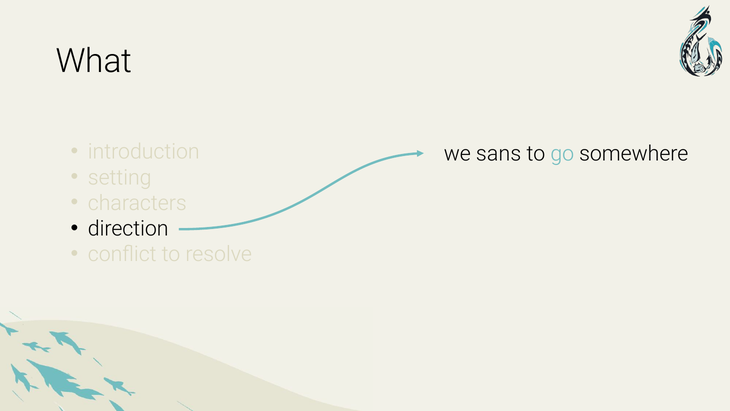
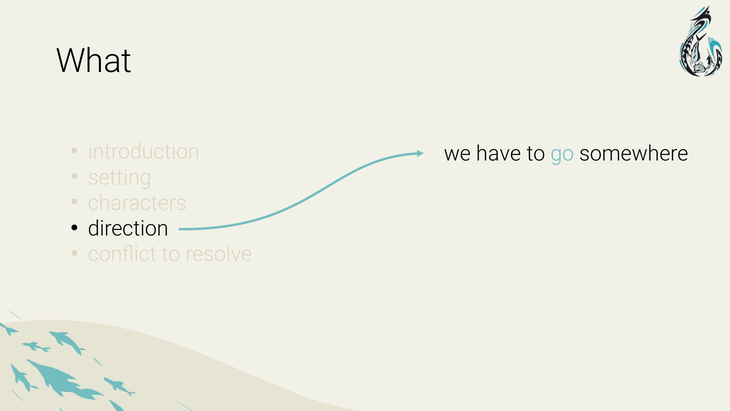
sans: sans -> have (499, 154)
